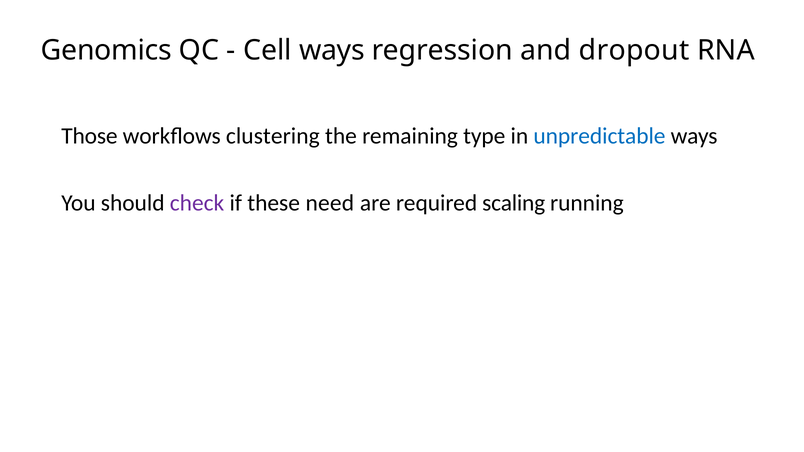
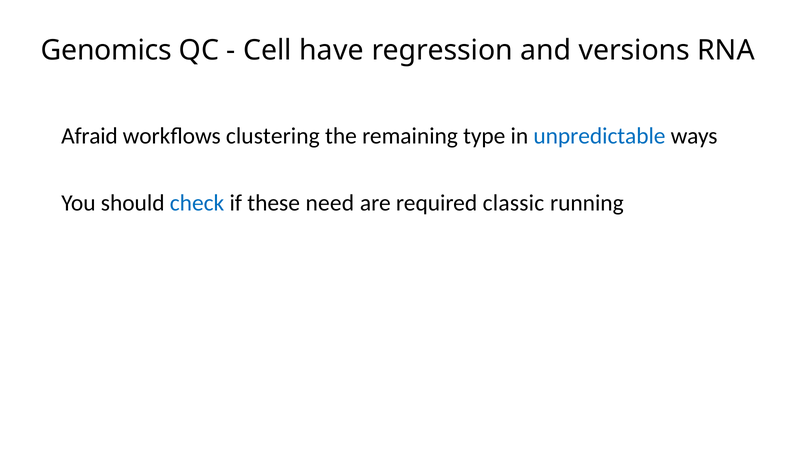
Cell ways: ways -> have (332, 51)
dropout: dropout -> versions (634, 51)
Those: Those -> Afraid (89, 136)
check colour: purple -> blue (197, 203)
scaling: scaling -> classic (513, 203)
